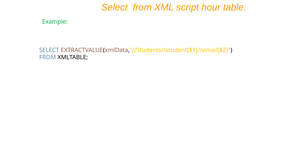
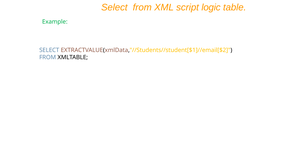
hour: hour -> logic (211, 7)
